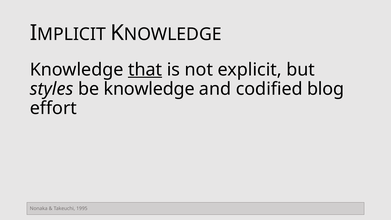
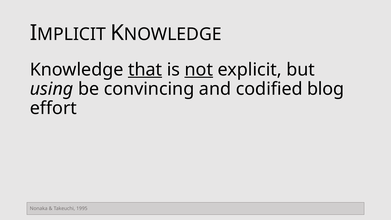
not underline: none -> present (199, 70)
styles: styles -> using (52, 89)
be knowledge: knowledge -> convincing (149, 89)
